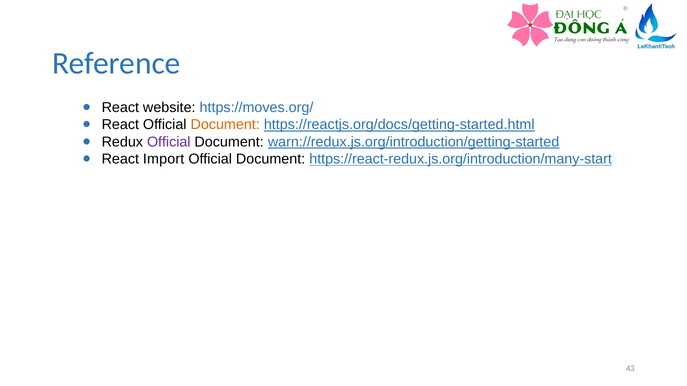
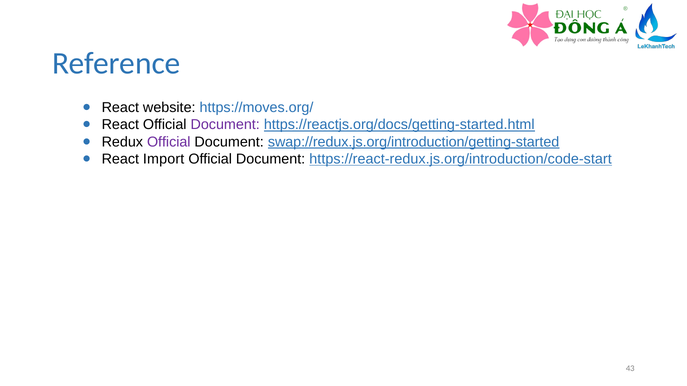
Document colour: orange -> purple (225, 125)
warn://redux.js.org/introduction/getting-started: warn://redux.js.org/introduction/getting-started -> swap://redux.js.org/introduction/getting-started (414, 142)
https://react-redux.js.org/introduction/many-start: https://react-redux.js.org/introduction/many-start -> https://react-redux.js.org/introduction/code-start (461, 159)
